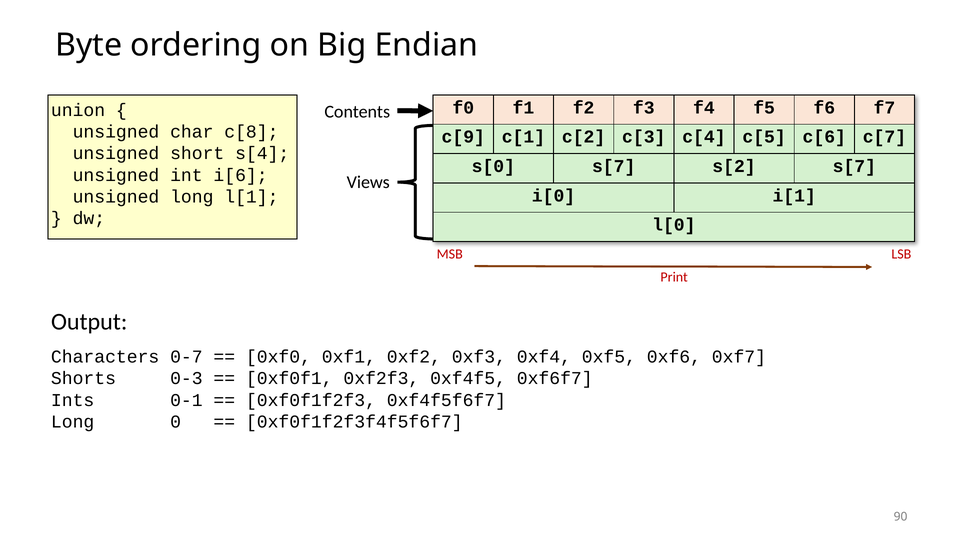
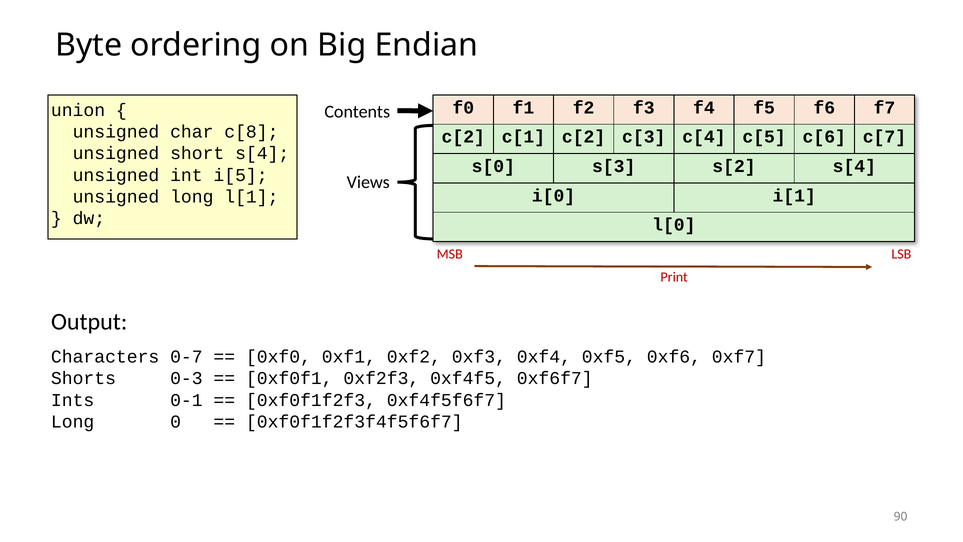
c[9: c[9 -> c[2 (463, 137)
s[0 s[7: s[7 -> s[3 (614, 166)
s[2 s[7: s[7 -> s[4 (854, 166)
i[6: i[6 -> i[5 (241, 175)
